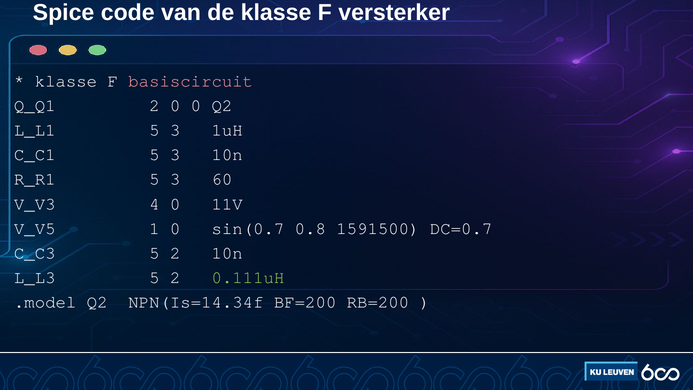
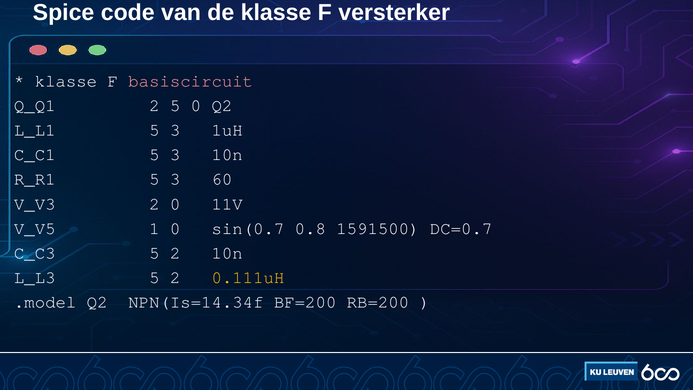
2 0: 0 -> 5 (175, 106)
V_V3 4: 4 -> 2 (154, 204)
0.111uH colour: light green -> yellow (248, 277)
